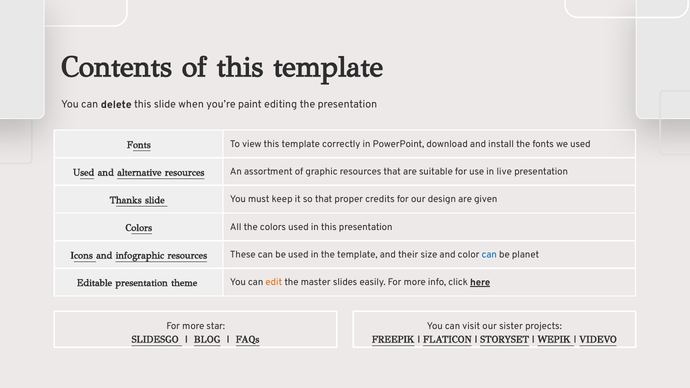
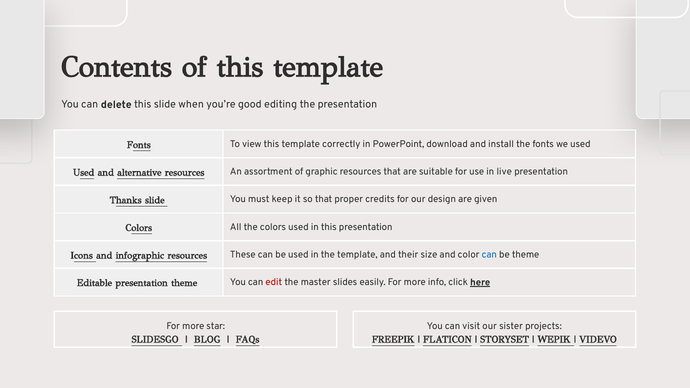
paint: paint -> good (250, 104)
be planet: planet -> theme (526, 255)
edit colour: orange -> red (274, 282)
